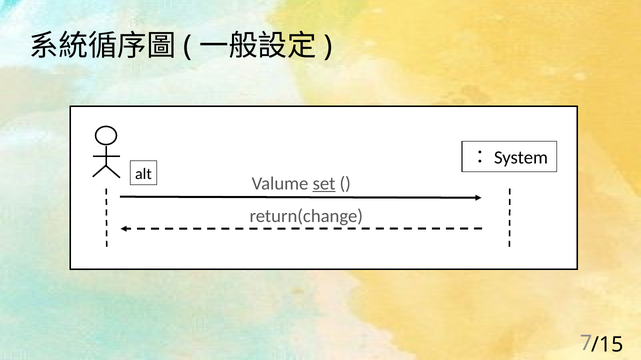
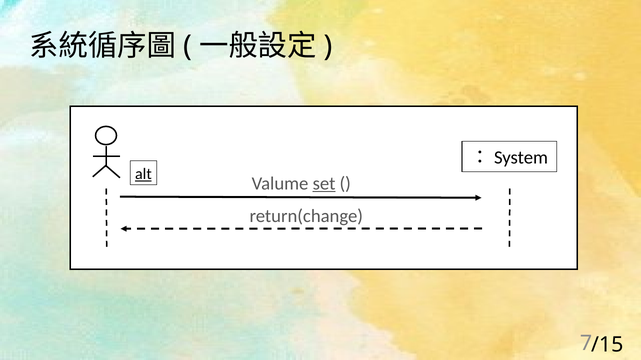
alt underline: none -> present (143, 174)
